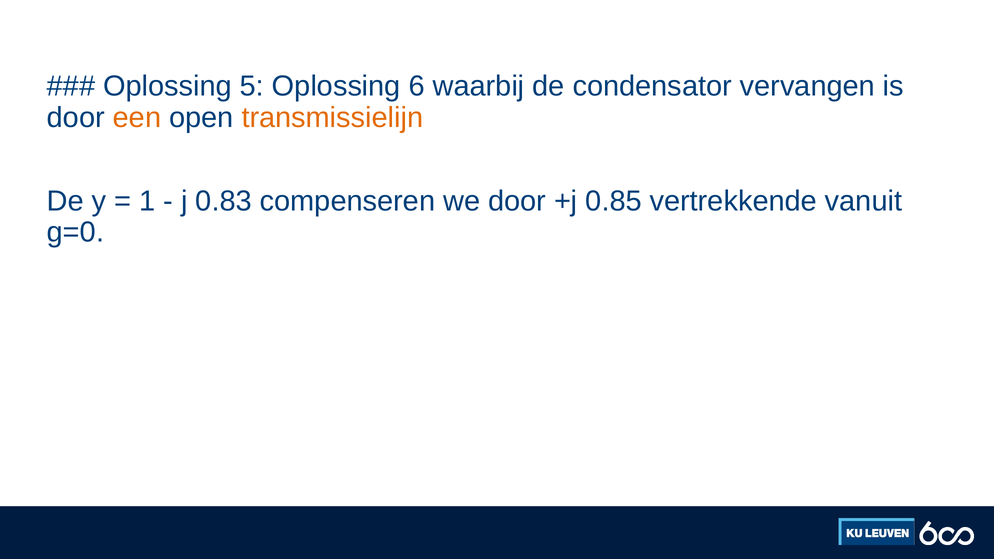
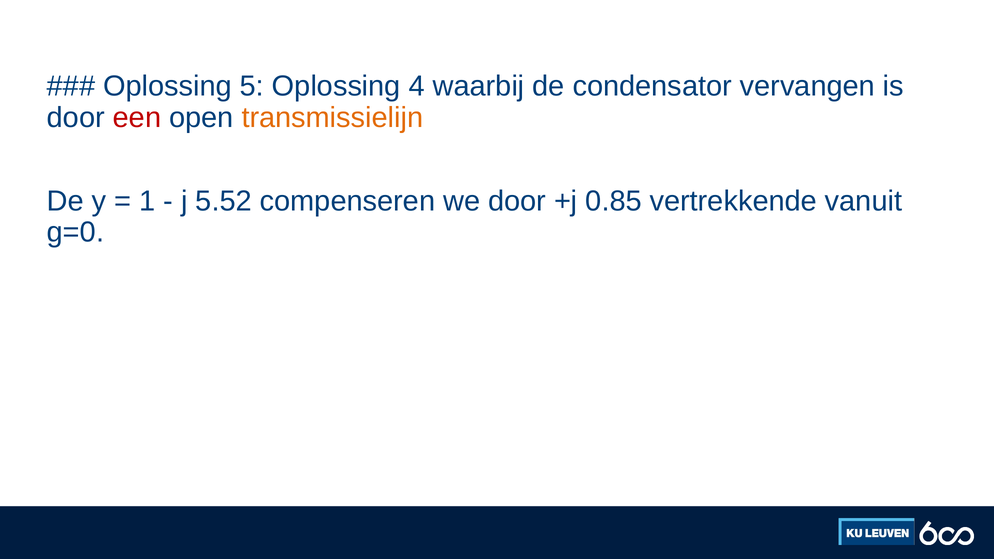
6: 6 -> 4 (417, 86)
een colour: orange -> red (137, 118)
0.83: 0.83 -> 5.52 (224, 201)
